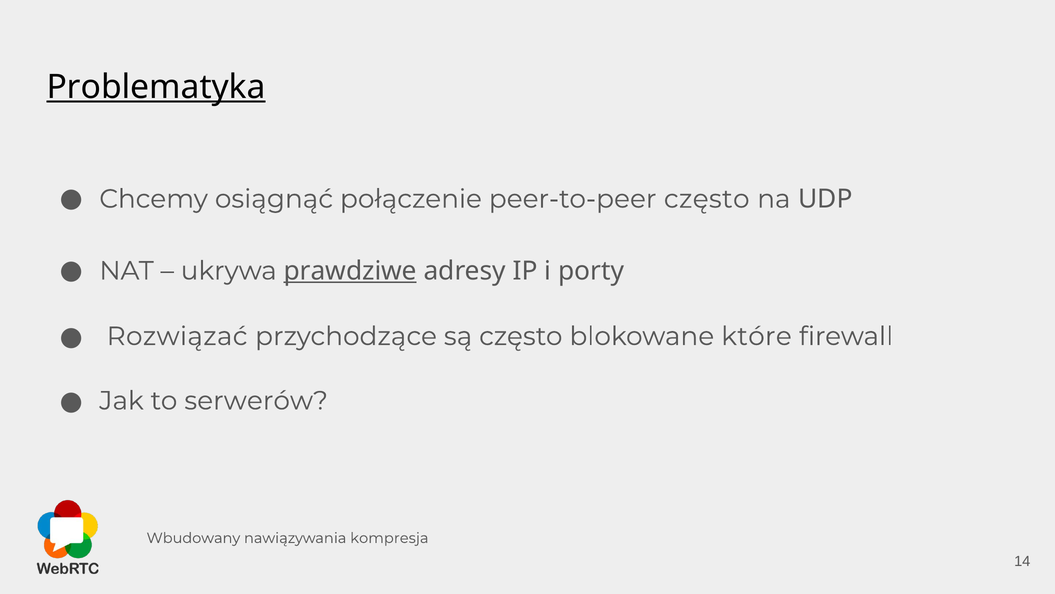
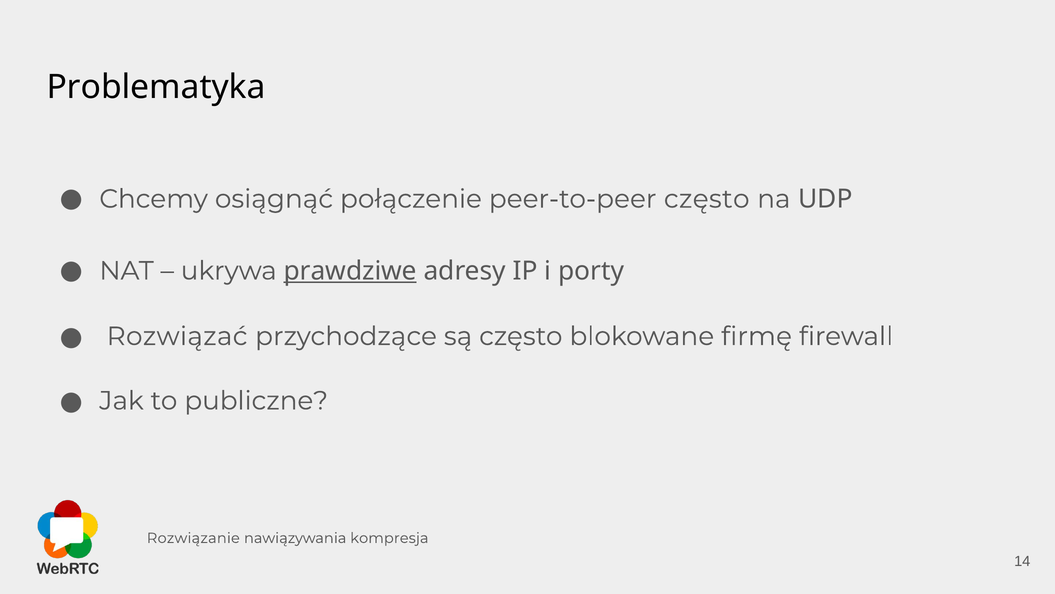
Problematyka underline: present -> none (156, 87)
które: które -> firmę (757, 336)
serwerów: serwerów -> publiczne (256, 400)
Wbudowany: Wbudowany -> Rozwiązanie (193, 538)
